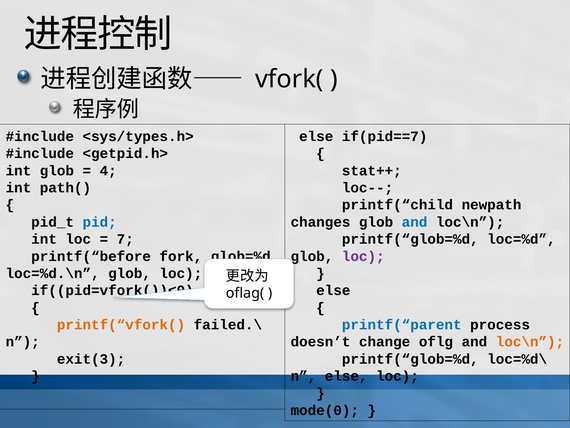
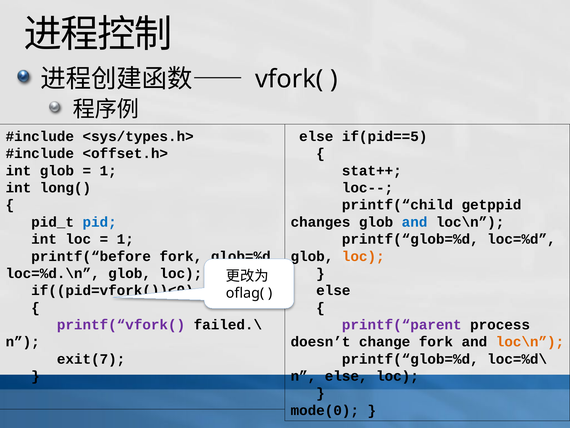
if(pid==7: if(pid==7 -> if(pid==5 (385, 136)
<getpid.h>: <getpid.h> -> <offset.h> (125, 153)
4: 4 -> 1 (108, 171)
path(: path( -> long( (65, 188)
newpath: newpath -> getppid (492, 205)
7: 7 -> 1 (125, 239)
loc colour: purple -> orange (363, 256)
printf(“vfork( colour: orange -> purple (121, 324)
printf(“parent colour: blue -> purple (402, 324)
change oflg: oflg -> fork (436, 342)
exit(3: exit(3 -> exit(7 (91, 359)
